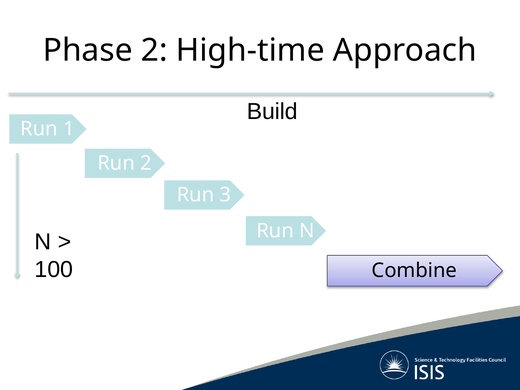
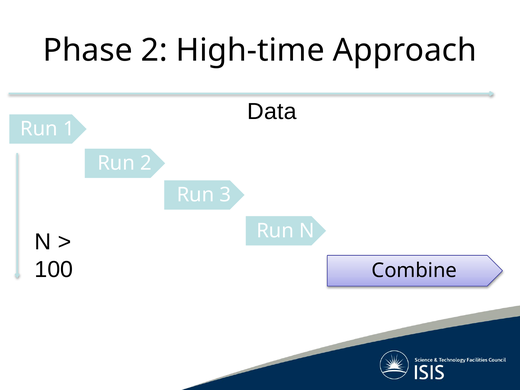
Build: Build -> Data (272, 112)
